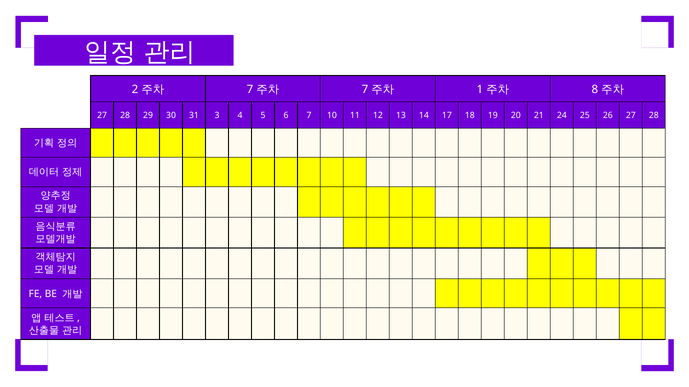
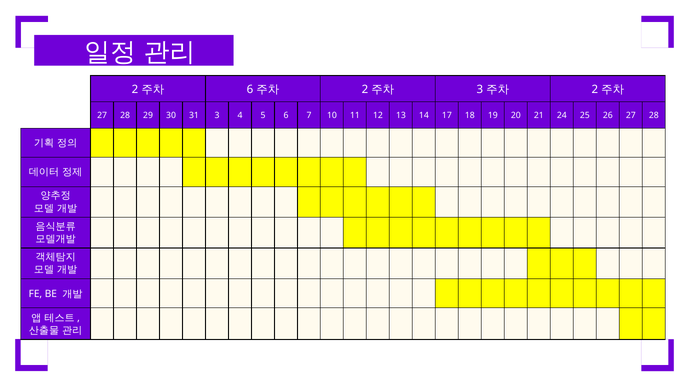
7: 7 -> 6 (250, 89)
7: 7 -> 2 (365, 89)
1: 1 -> 3 (480, 89)
8: 8 -> 2 (595, 89)
